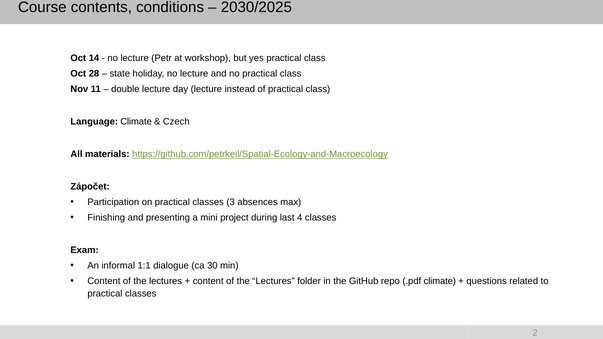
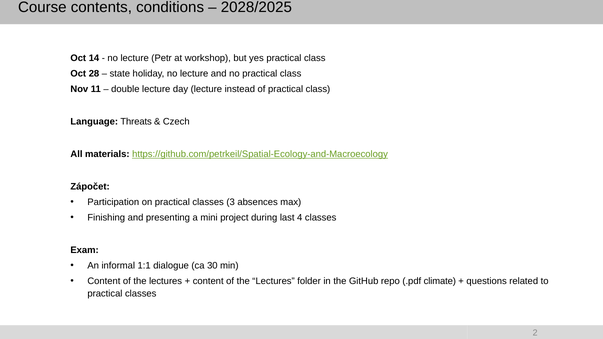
2030/2025: 2030/2025 -> 2028/2025 (256, 7)
Language Climate: Climate -> Threats (136, 122)
